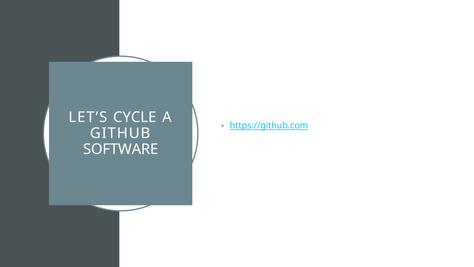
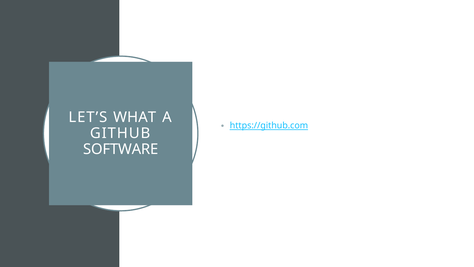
CYCLE: CYCLE -> WHAT (135, 117)
